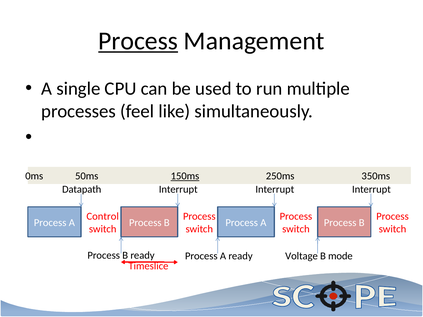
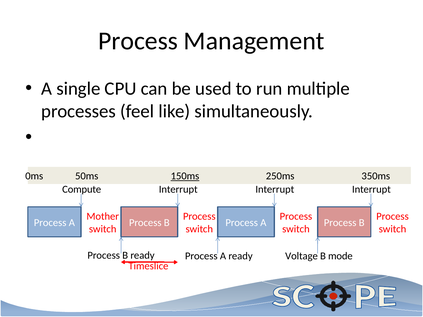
Process underline: present -> none (138, 41)
Datapath: Datapath -> Compute (82, 190)
Control: Control -> Mother (103, 216)
